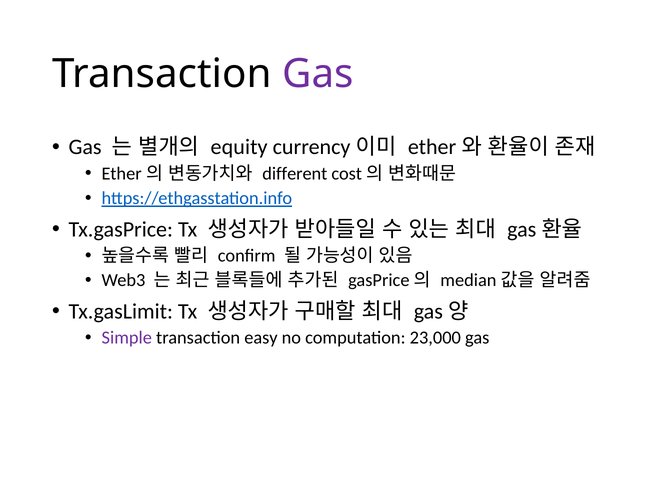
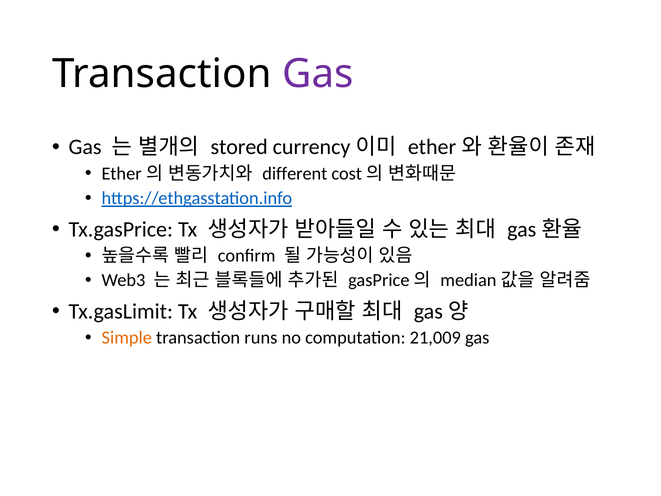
equity: equity -> stored (239, 147)
Simple colour: purple -> orange (127, 338)
easy: easy -> runs (261, 338)
23,000: 23,000 -> 21,009 (435, 338)
